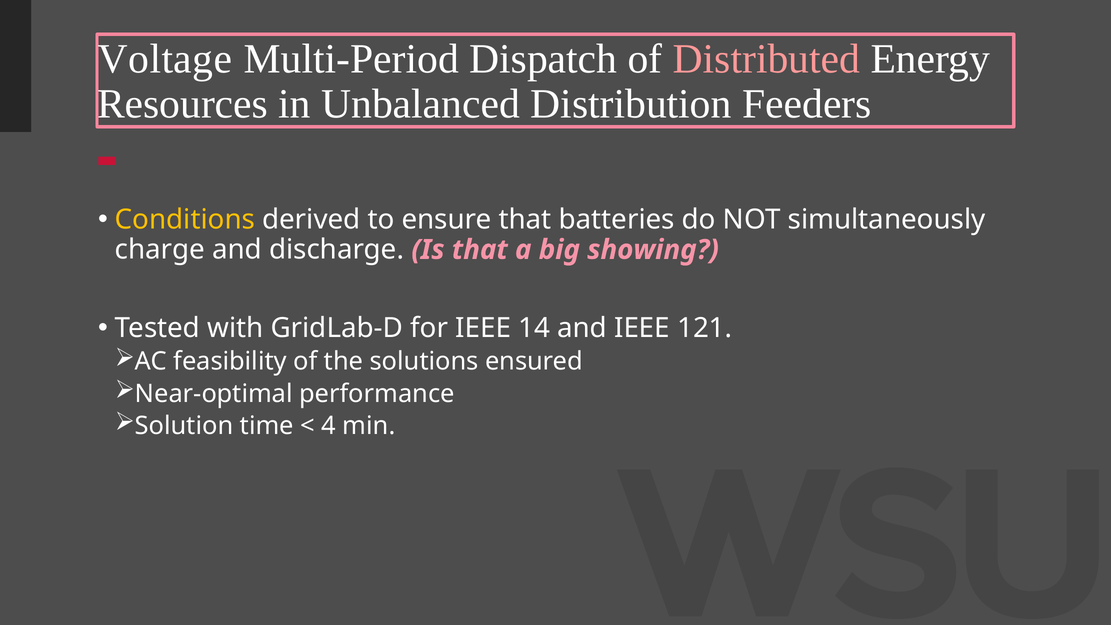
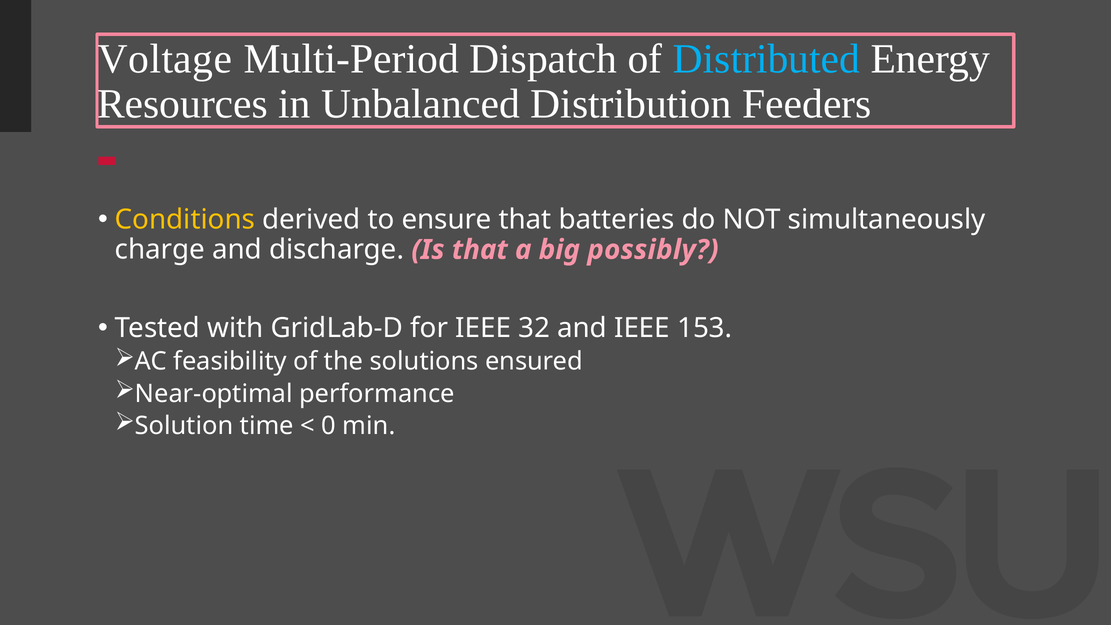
Distributed colour: pink -> light blue (766, 59)
showing: showing -> possibly (653, 250)
14: 14 -> 32 (534, 328)
121: 121 -> 153 (705, 328)
4: 4 -> 0 (329, 426)
